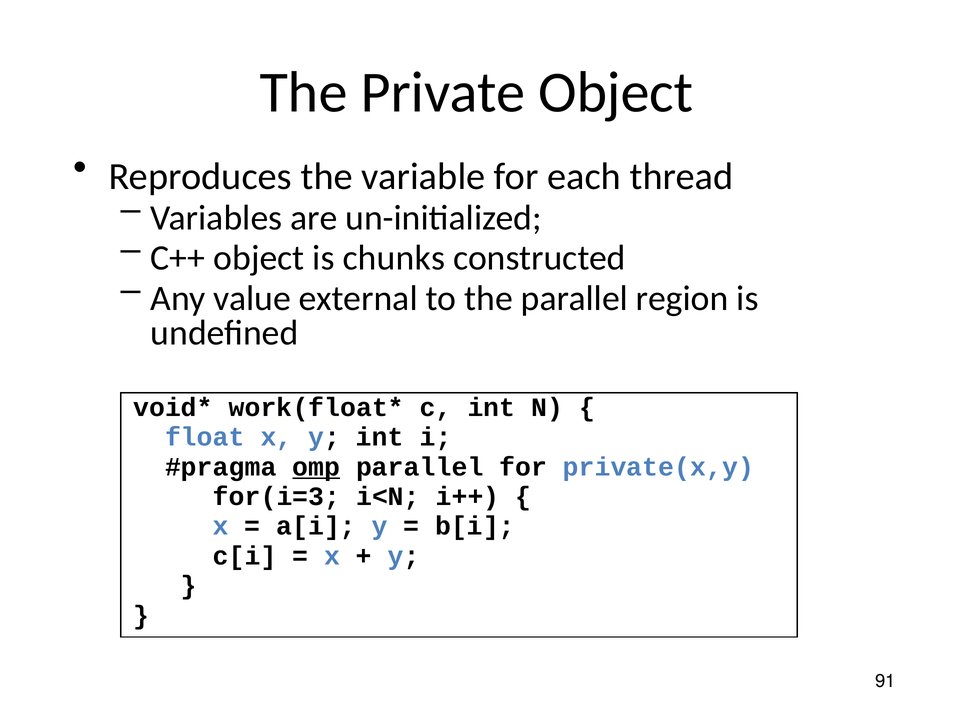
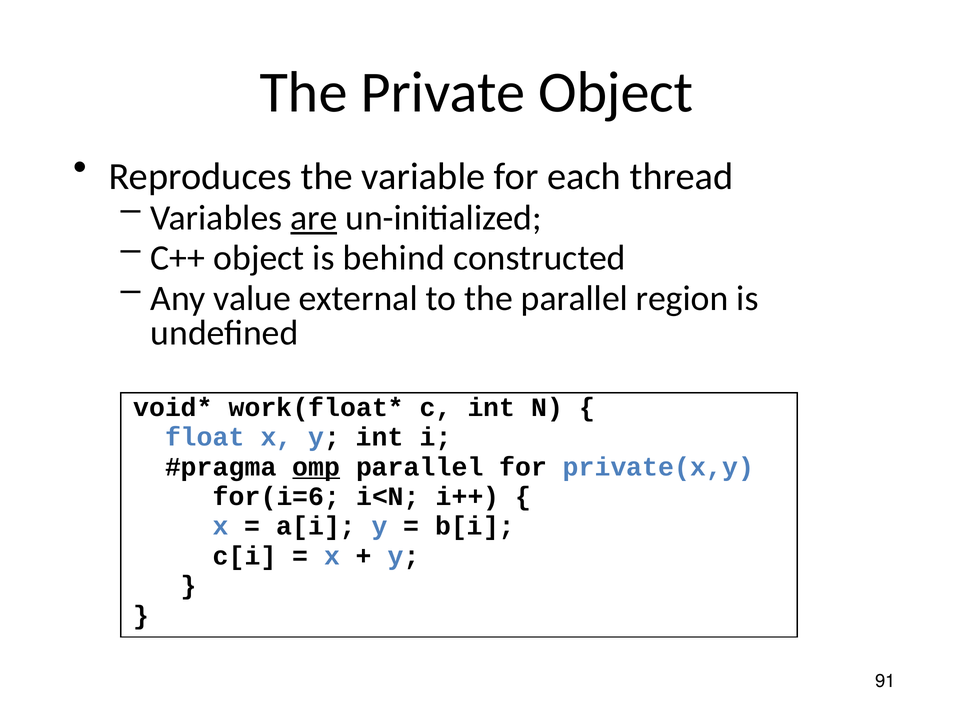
are underline: none -> present (314, 218)
chunks: chunks -> behind (394, 258)
for(i=3: for(i=3 -> for(i=6 (276, 496)
